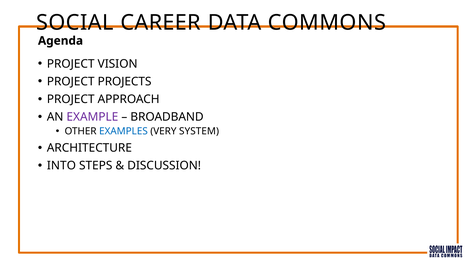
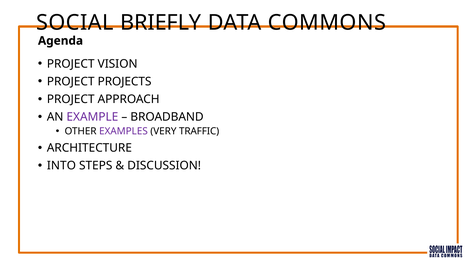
CAREER: CAREER -> BRIEFLY (161, 23)
EXAMPLES colour: blue -> purple (123, 131)
SYSTEM: SYSTEM -> TRAFFIC (199, 131)
